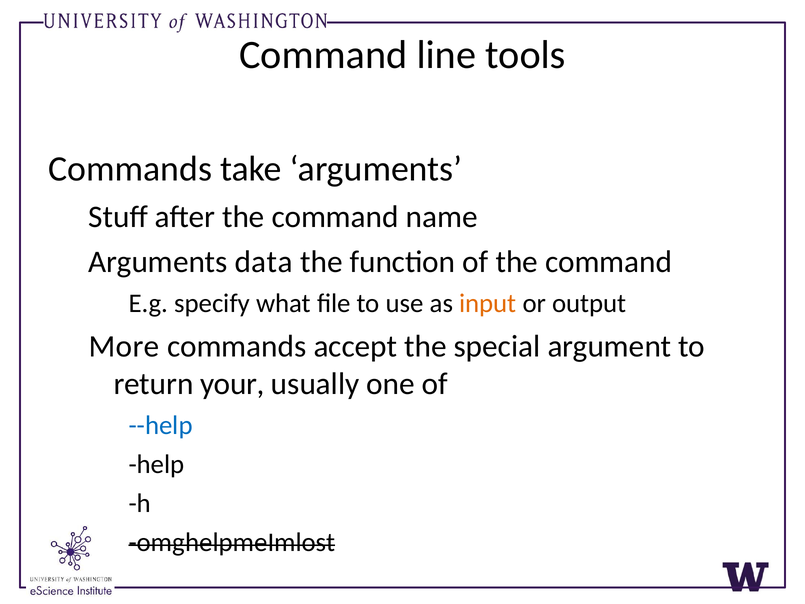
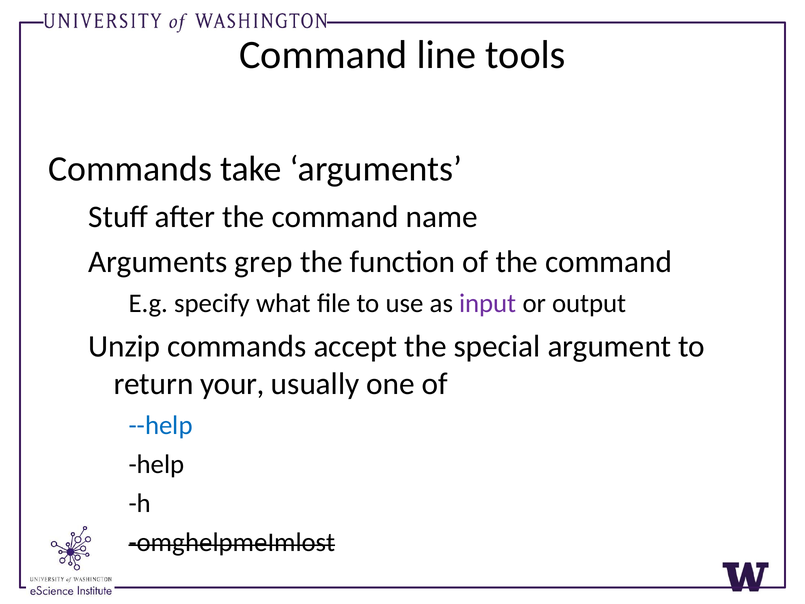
data: data -> grep (264, 262)
input colour: orange -> purple (488, 303)
More: More -> Unzip (124, 346)
